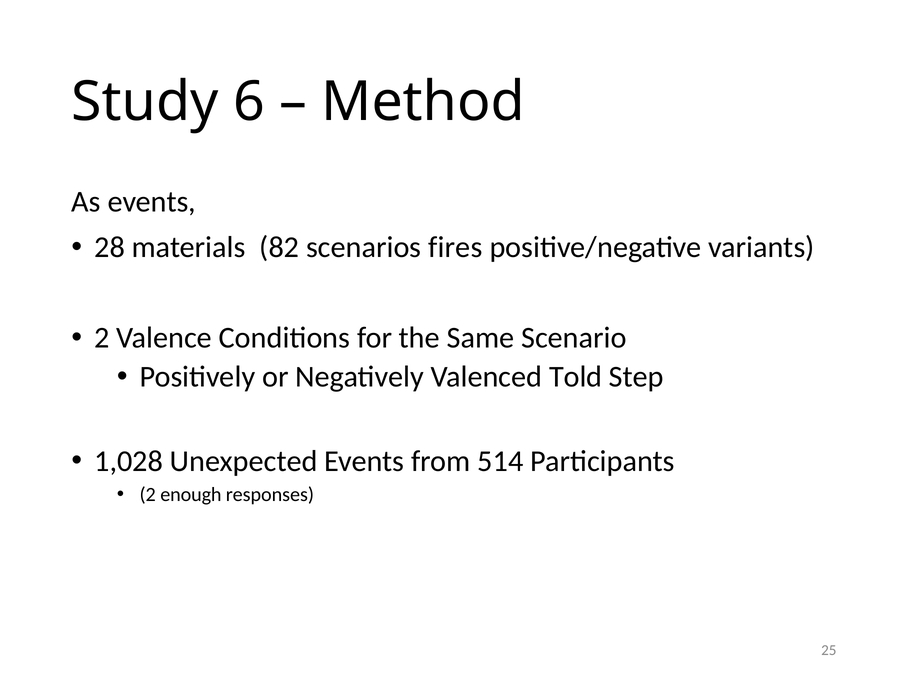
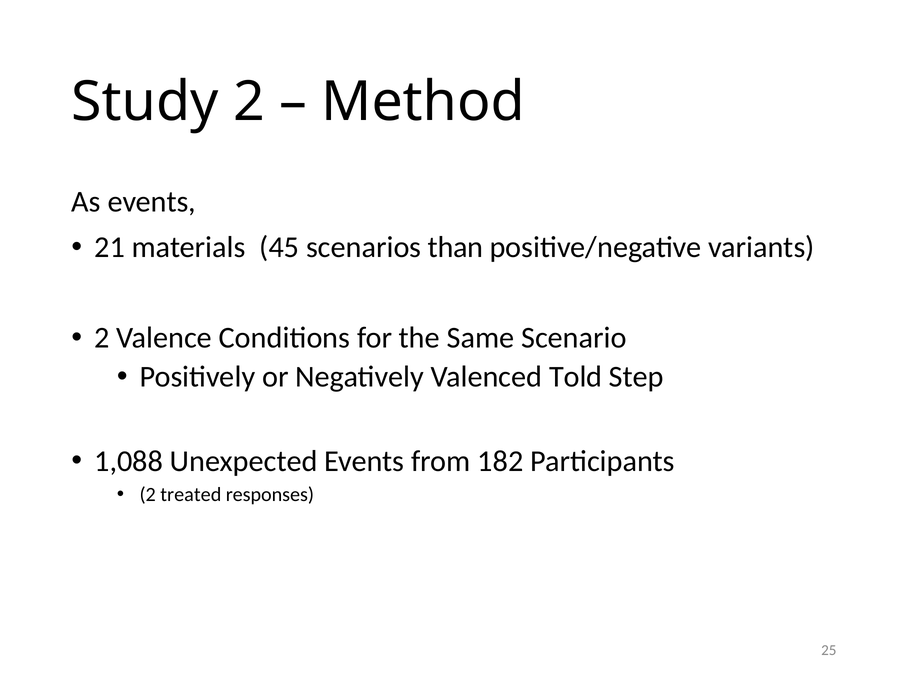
Study 6: 6 -> 2 (249, 102)
28: 28 -> 21 (110, 247)
82: 82 -> 45 (279, 247)
fires: fires -> than (456, 247)
1,028: 1,028 -> 1,088 (129, 461)
514: 514 -> 182 (500, 461)
enough: enough -> treated (191, 495)
